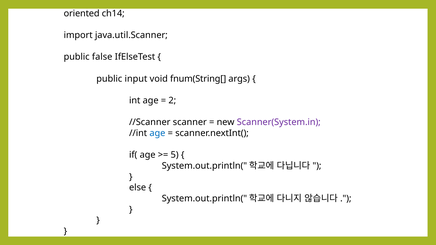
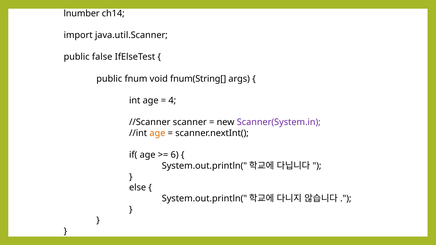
oriented: oriented -> lnumber (82, 13)
input: input -> fnum (136, 79)
2: 2 -> 4 (172, 101)
age colour: blue -> orange (157, 133)
5: 5 -> 6 (175, 155)
